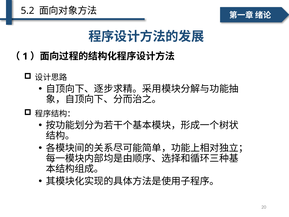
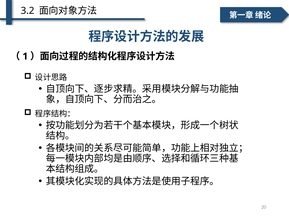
5.2: 5.2 -> 3.2 (28, 11)
